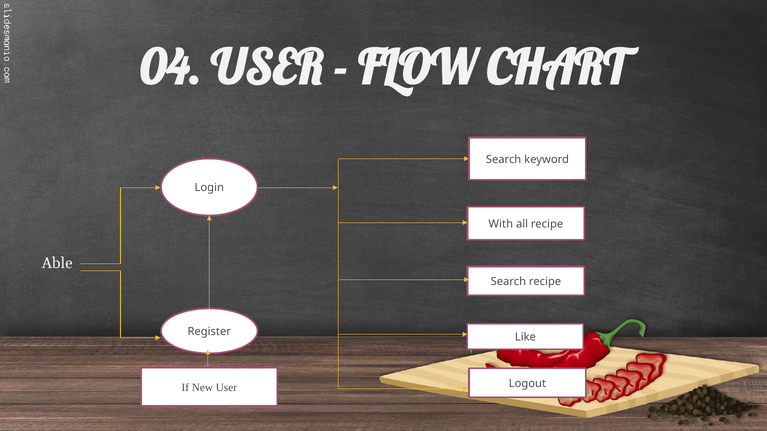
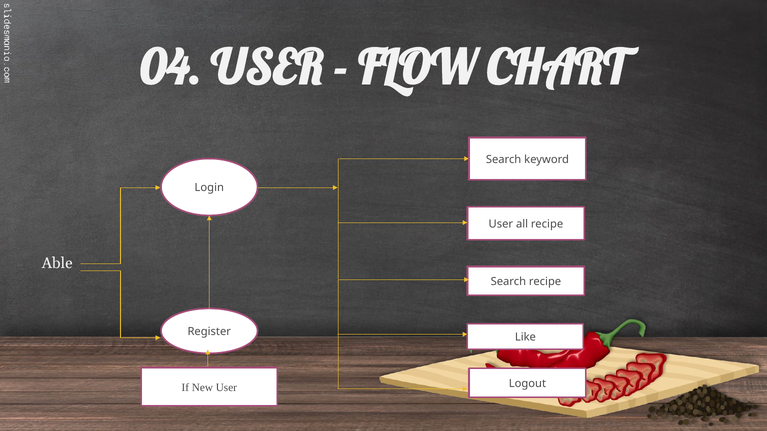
With: With -> User (501, 224)
